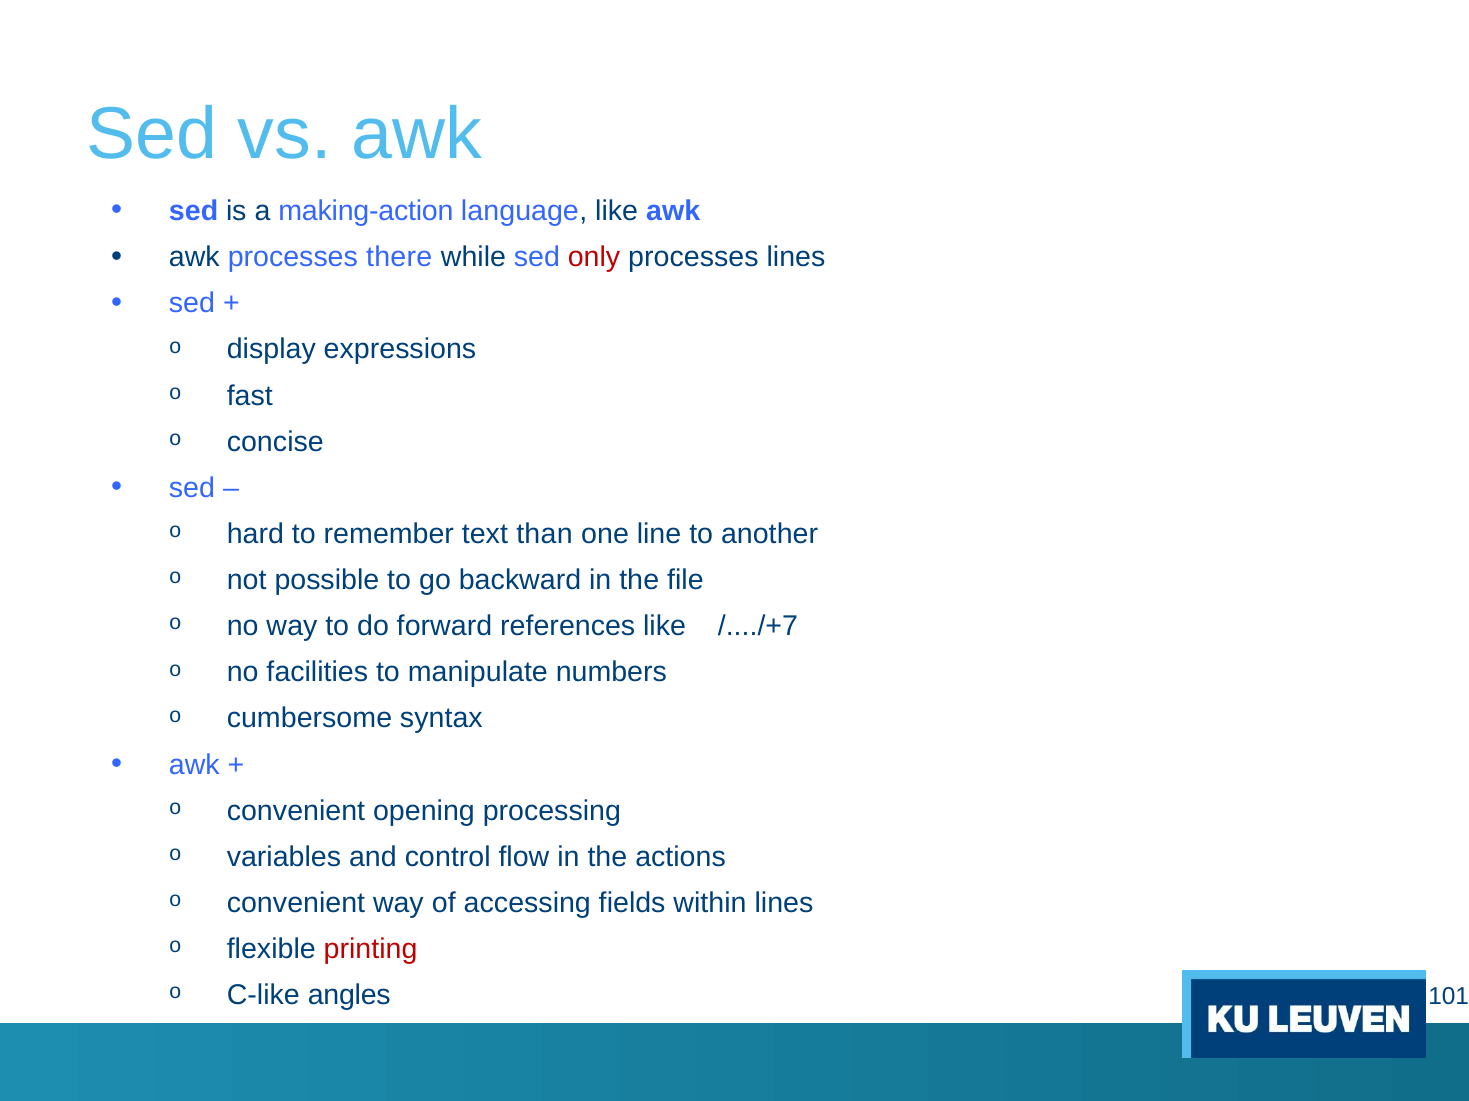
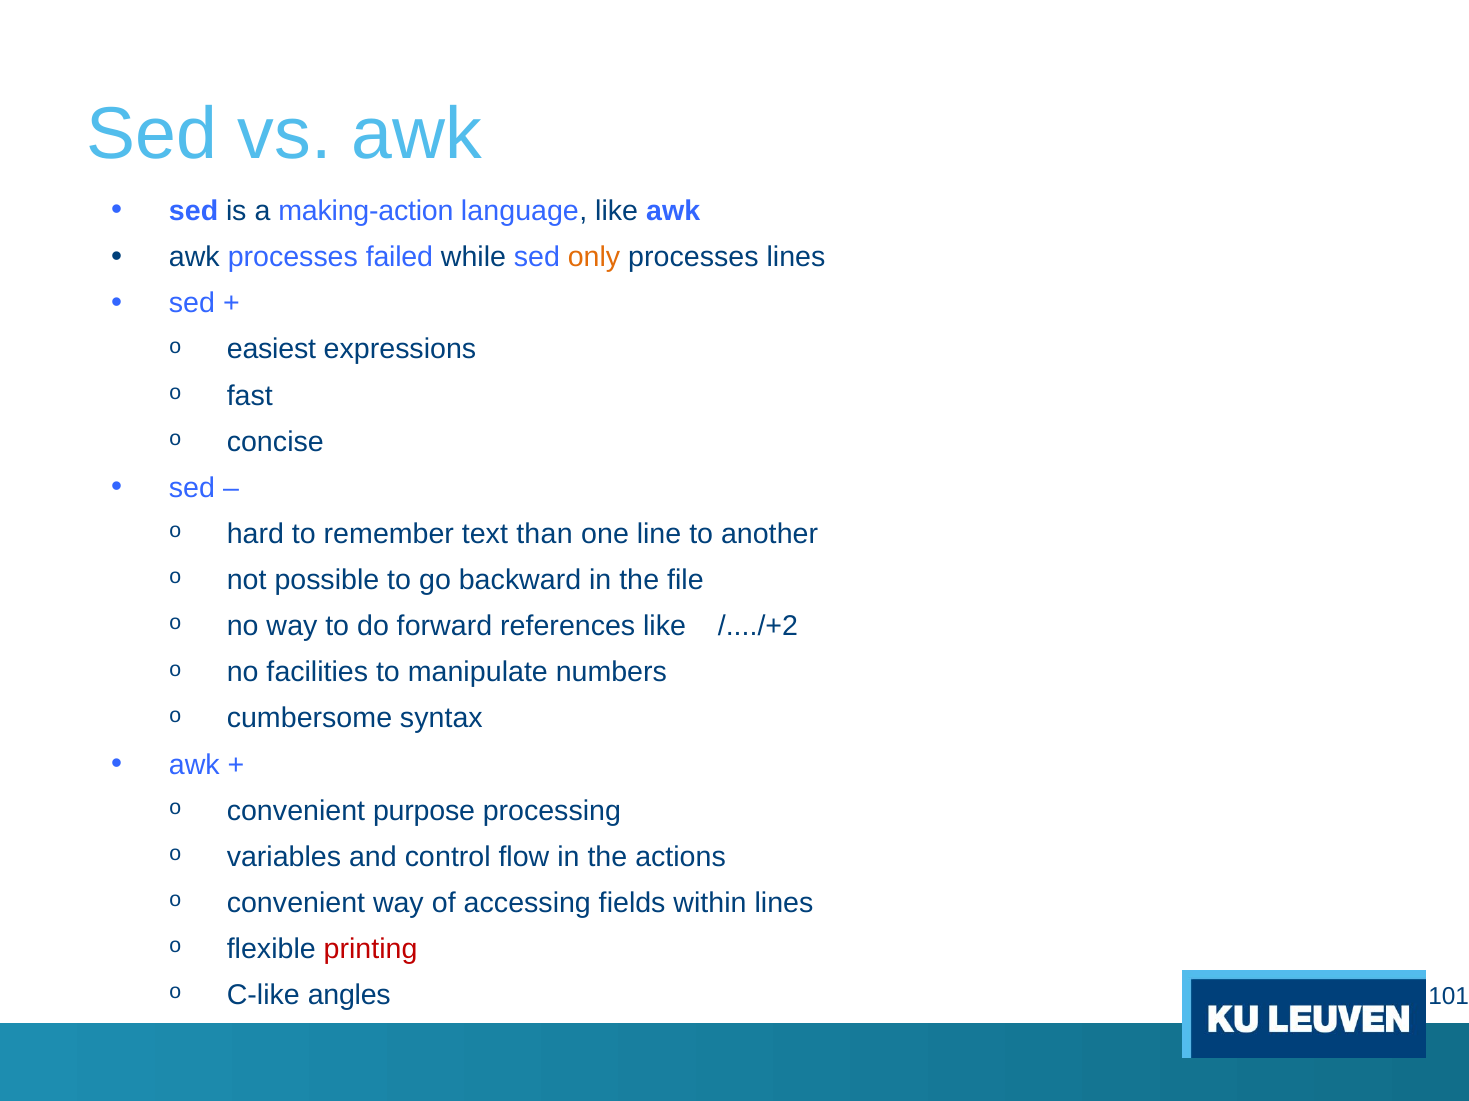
there: there -> failed (399, 257)
only colour: red -> orange (594, 257)
display: display -> easiest (271, 350)
/..../+7: /..../+7 -> /..../+2 (758, 627)
opening: opening -> purpose (424, 811)
